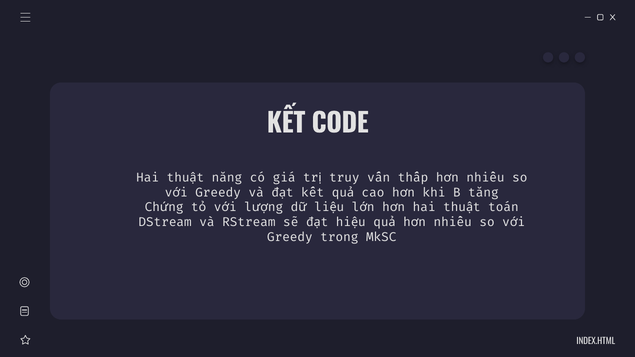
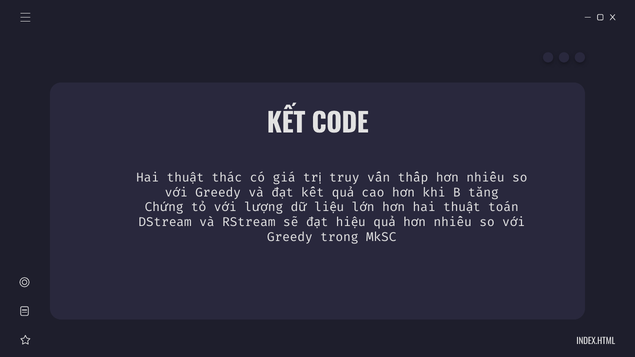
năng: năng -> thác (227, 178)
